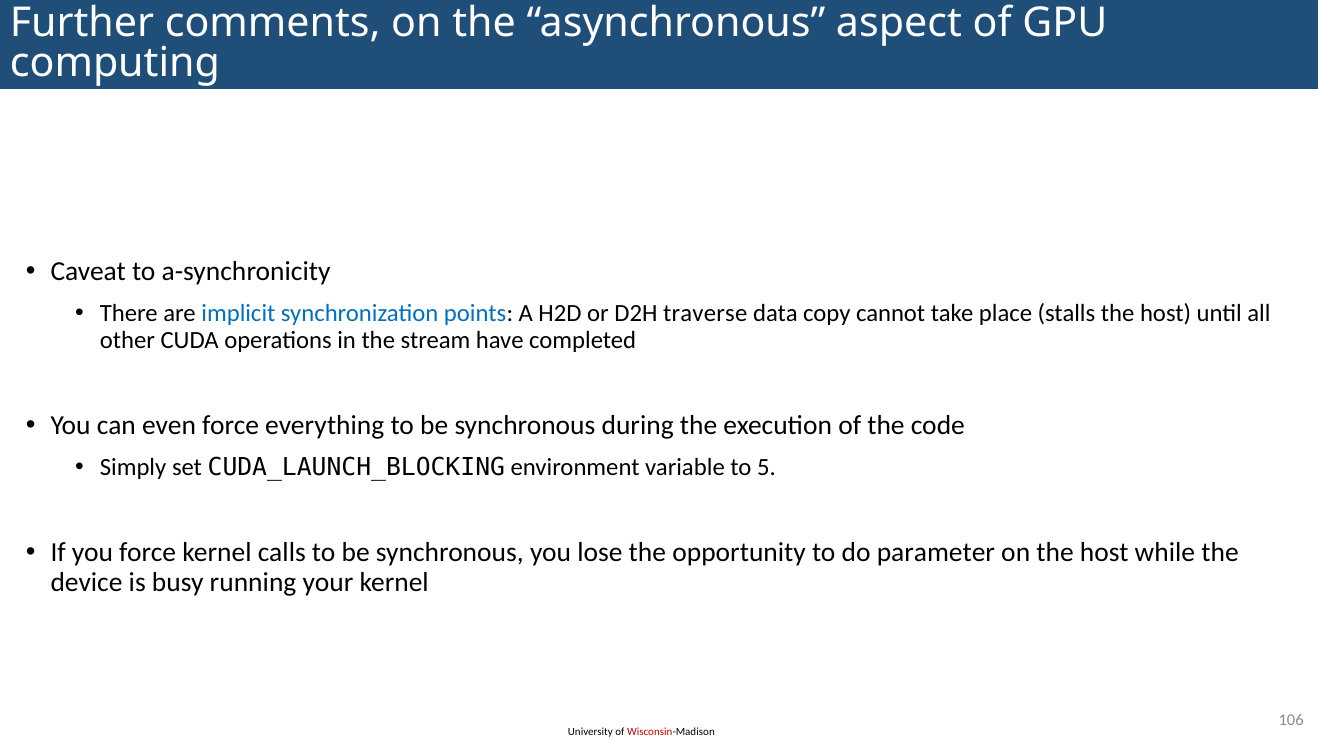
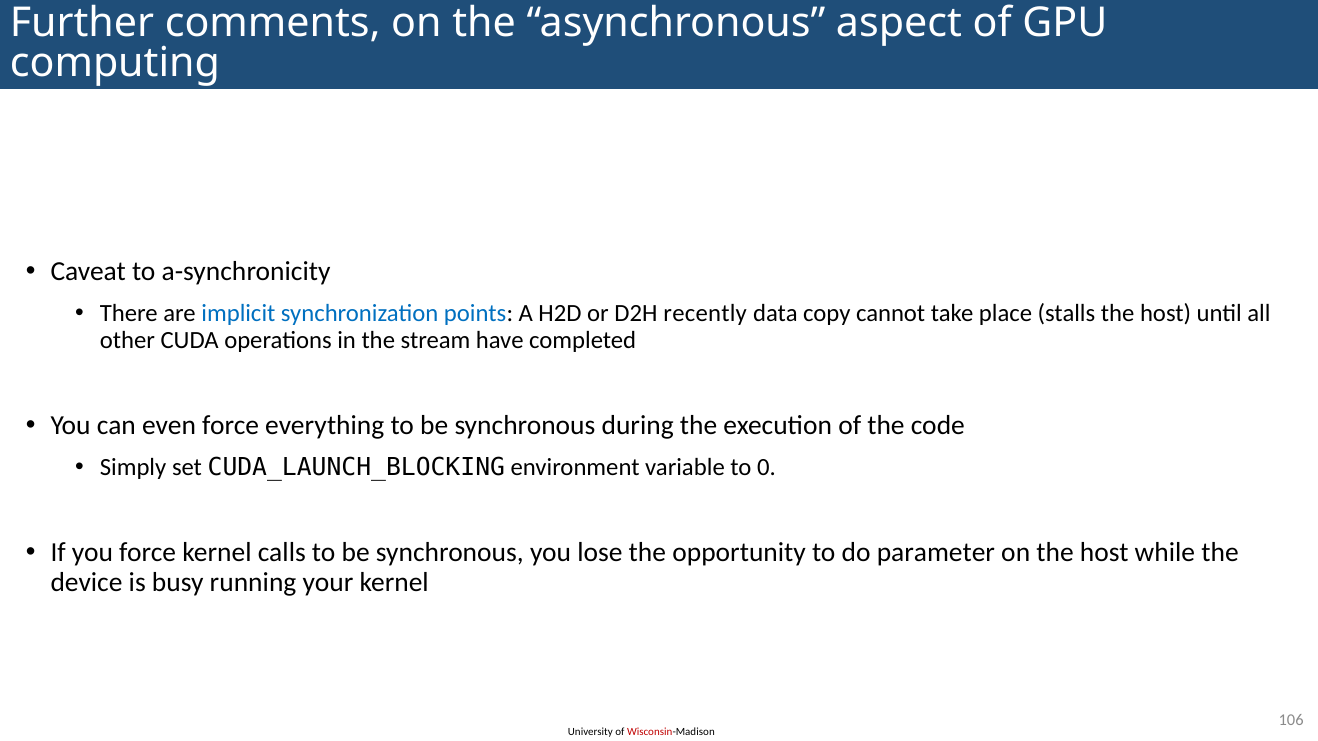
traverse: traverse -> recently (705, 313)
5: 5 -> 0 (766, 467)
